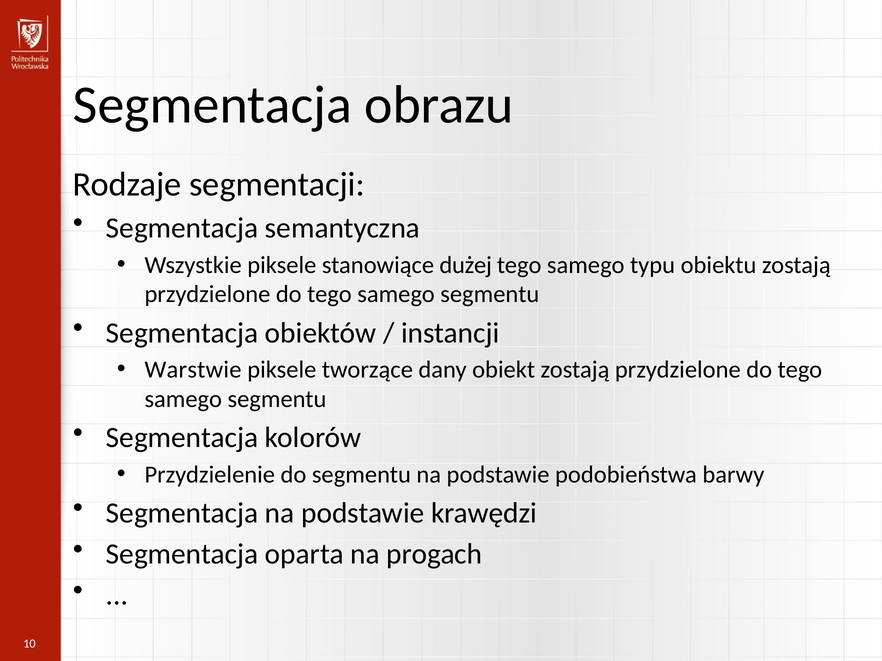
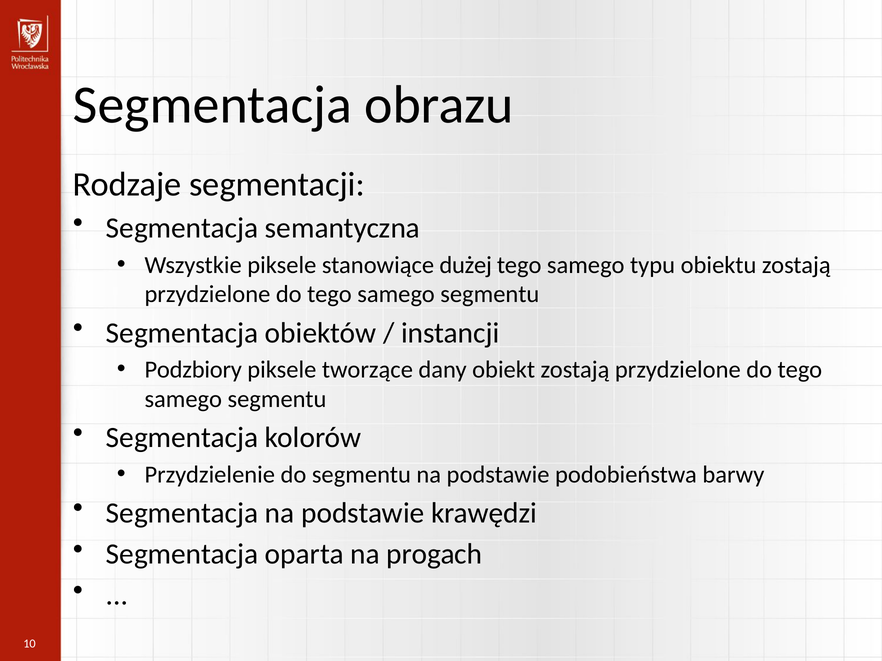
Warstwie: Warstwie -> Podzbiory (193, 370)
